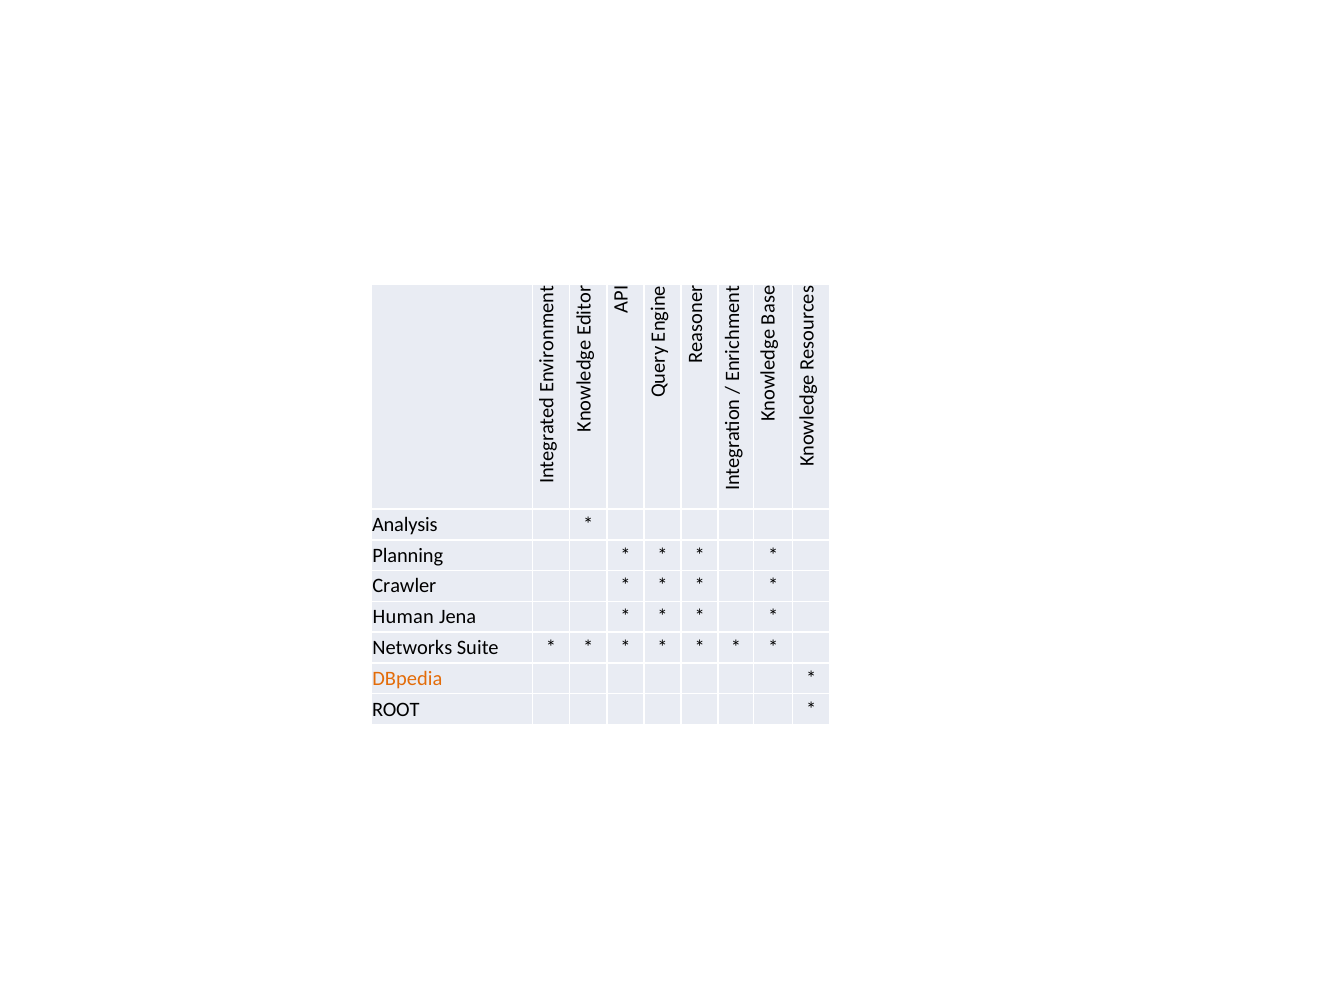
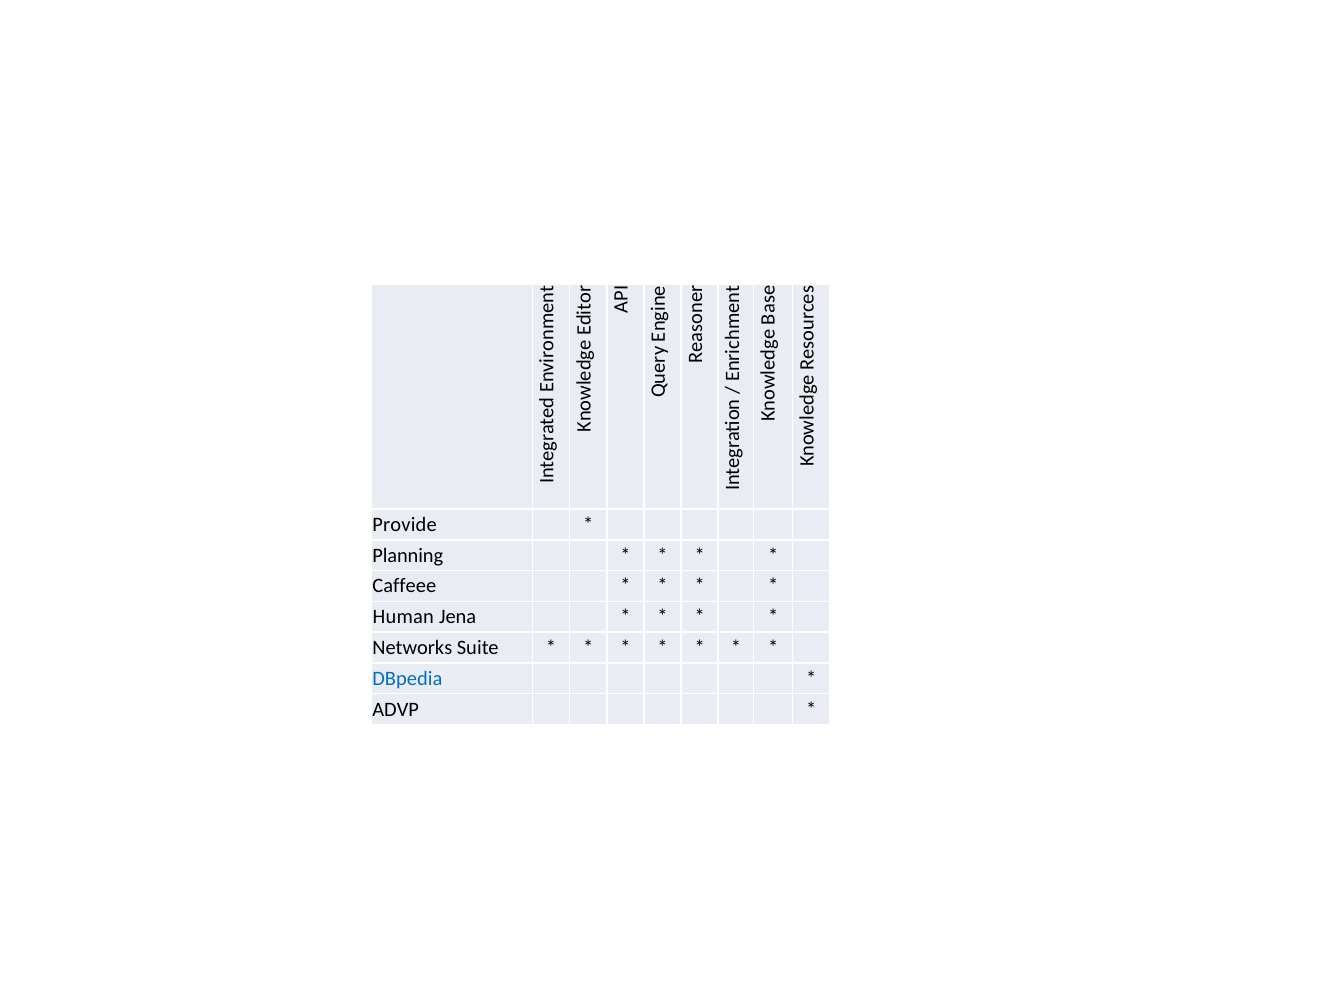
Analysis: Analysis -> Provide (405, 525)
Crawler: Crawler -> Caffeee (404, 586)
DBpedia colour: orange -> blue (407, 679)
ROOT: ROOT -> ADVP (396, 710)
